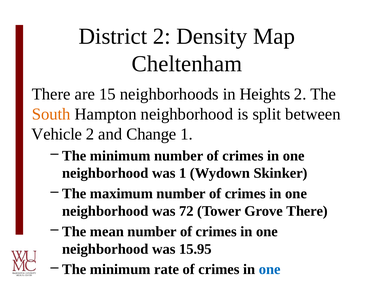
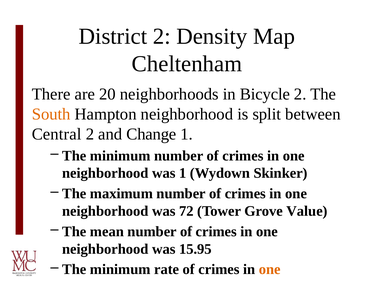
15: 15 -> 20 (107, 94)
Heights: Heights -> Bicycle (265, 94)
Vehicle: Vehicle -> Central (57, 134)
Grove There: There -> Value (307, 211)
one colour: blue -> orange (270, 269)
